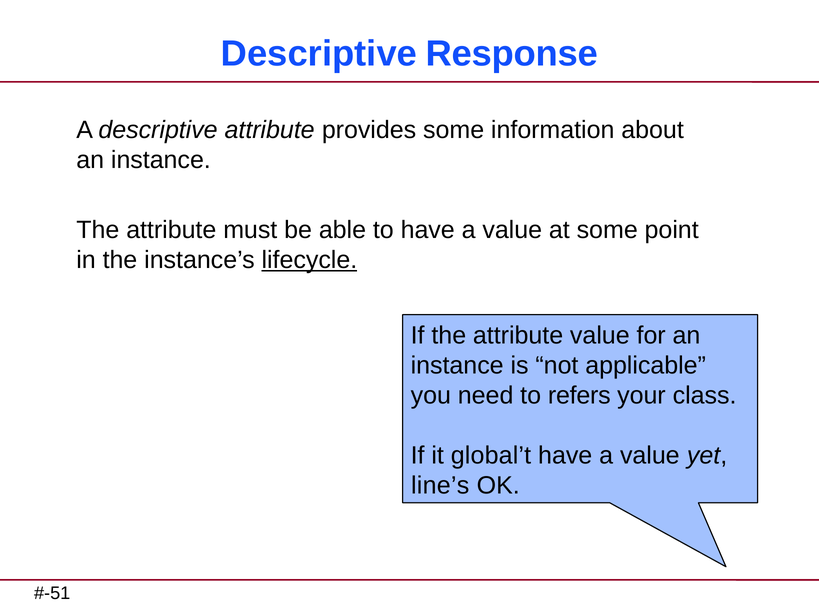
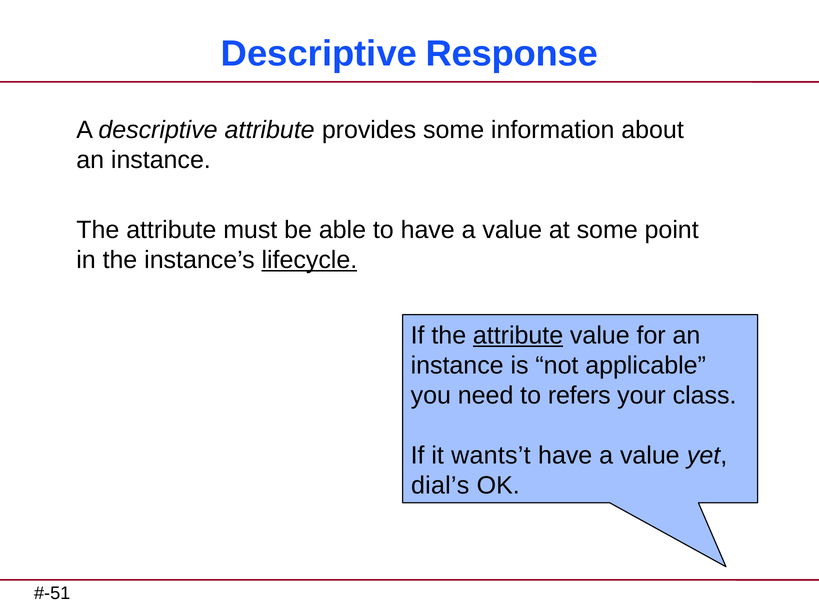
attribute underline: none -> present (518, 336)
global’t: global’t -> wants’t (491, 456)
line’s: line’s -> dial’s (440, 486)
